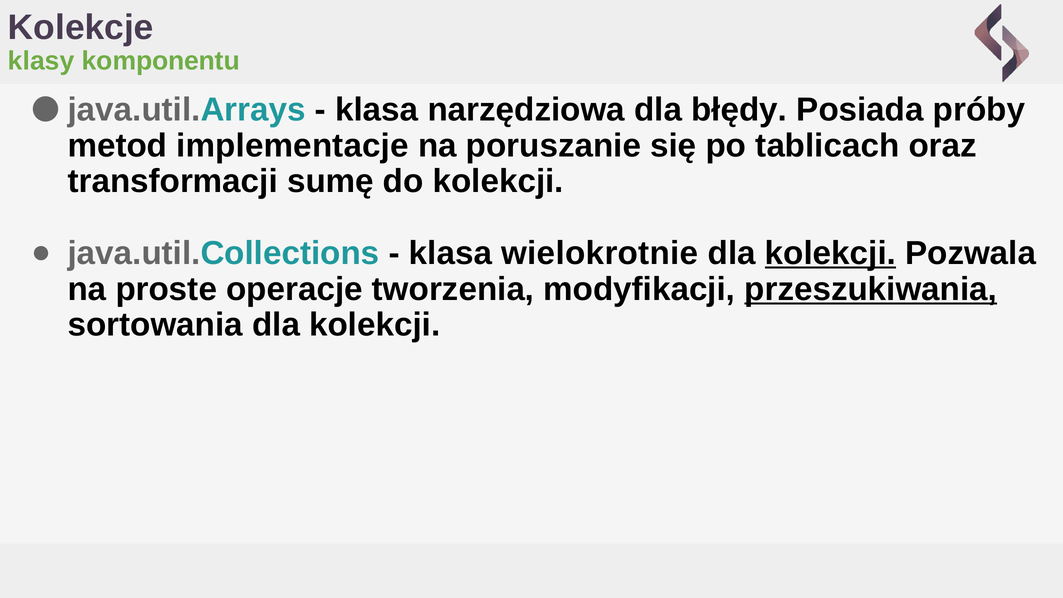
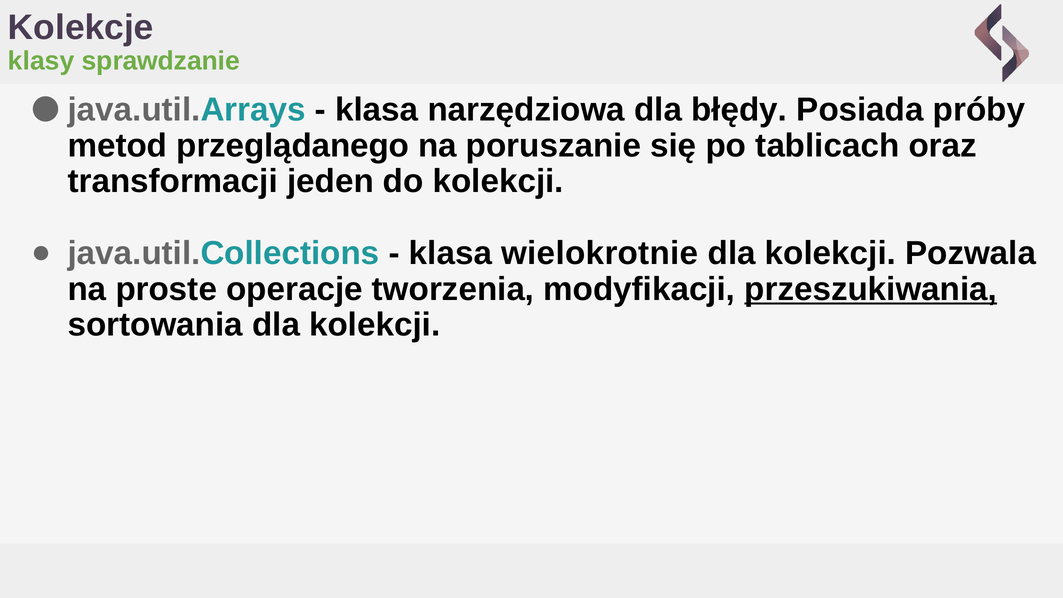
komponentu: komponentu -> sprawdzanie (161, 61)
implementacje: implementacje -> przeglądanego (293, 146)
sumę: sumę -> jeden (330, 181)
kolekcji underline: present -> none (830, 253)
